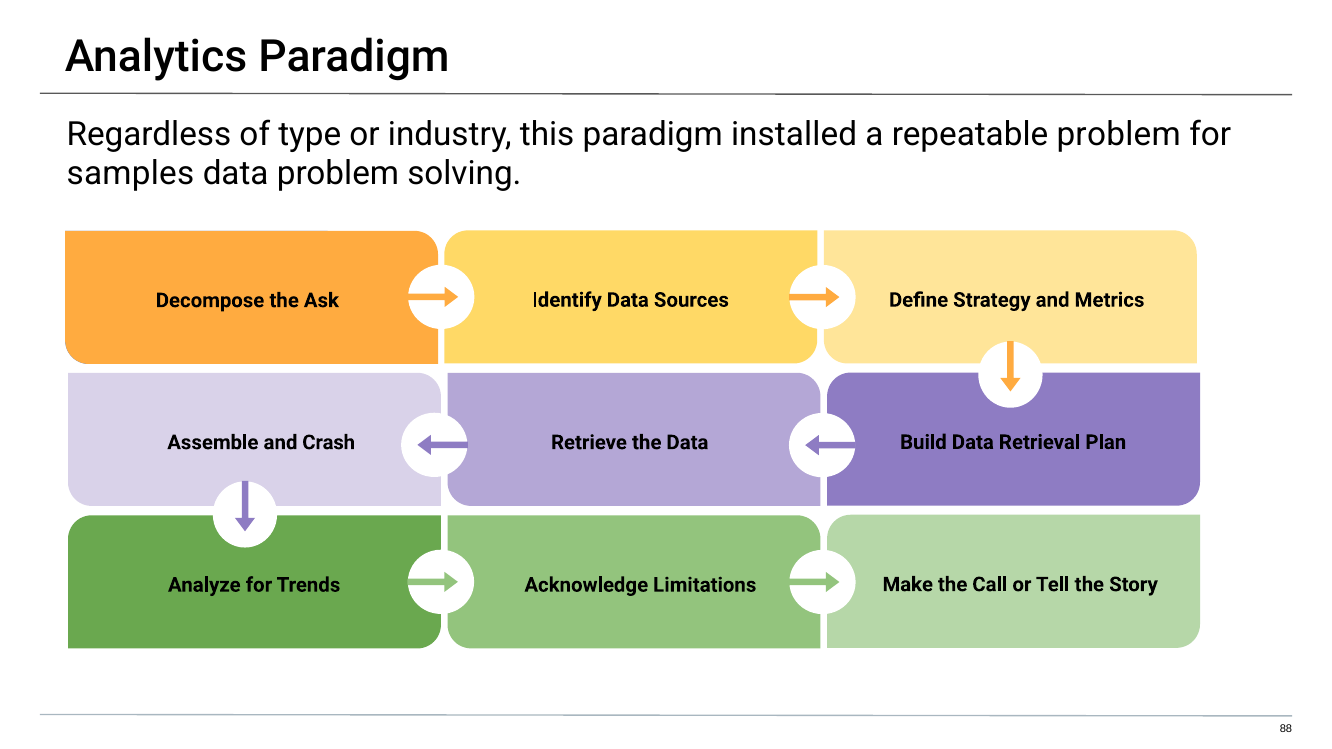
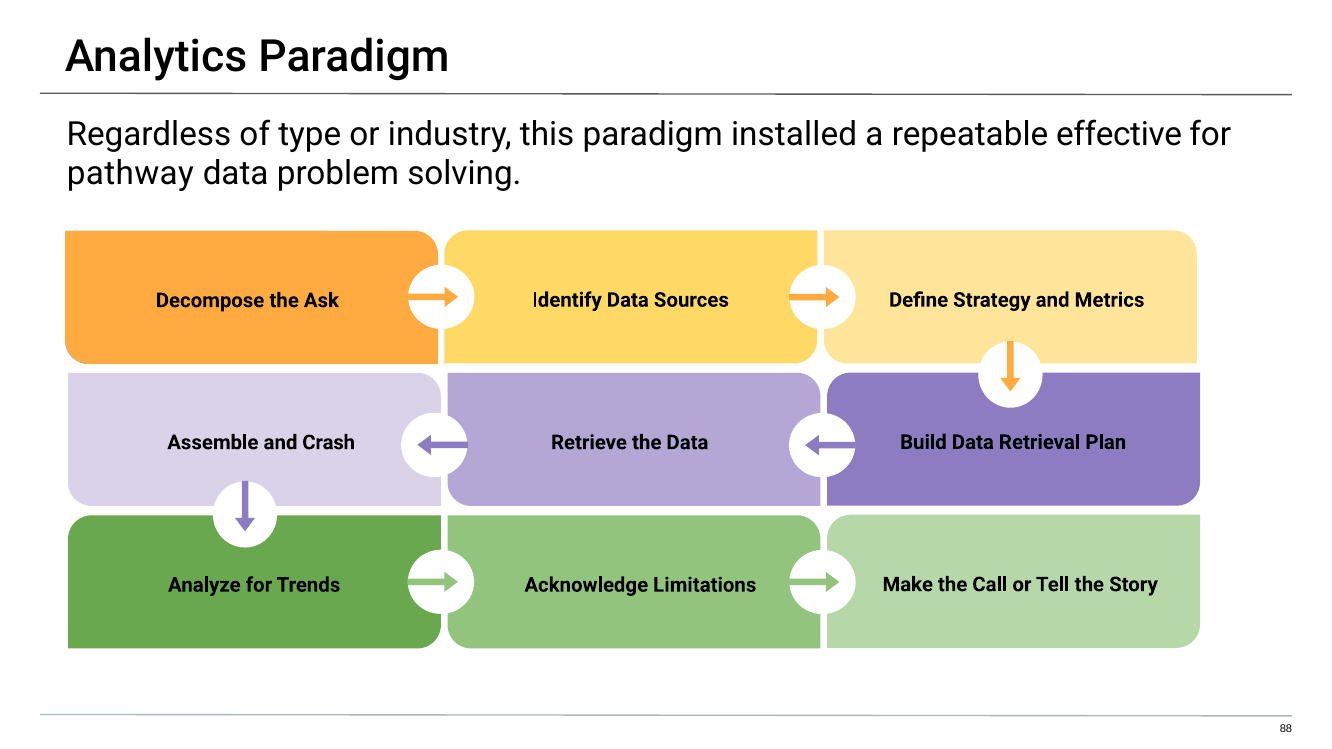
repeatable problem: problem -> effective (1119, 134)
samples: samples -> pathway (130, 174)
